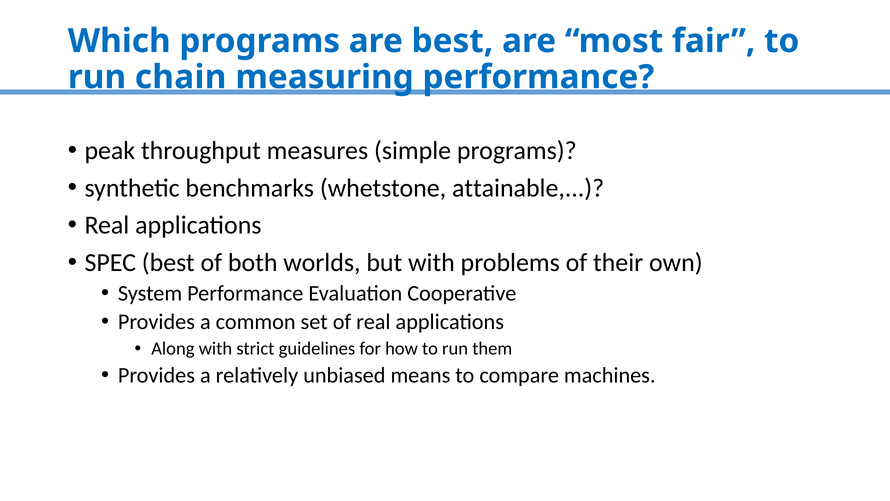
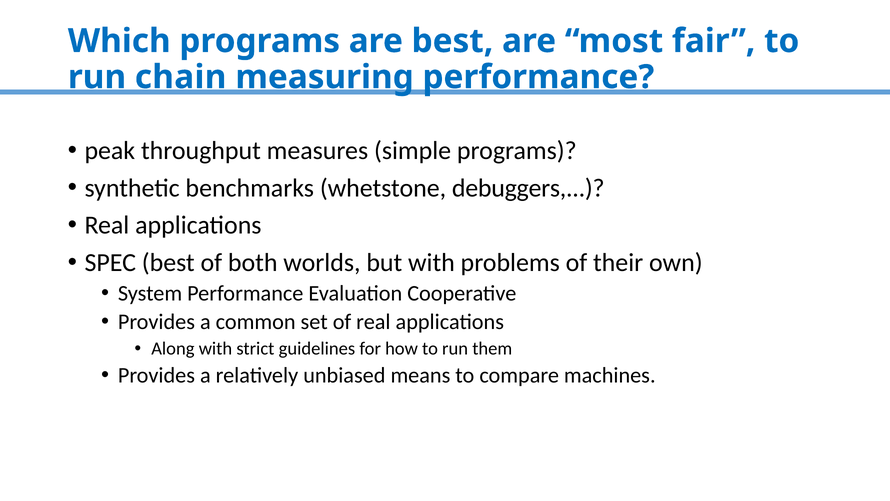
attainable: attainable -> debuggers (528, 188)
